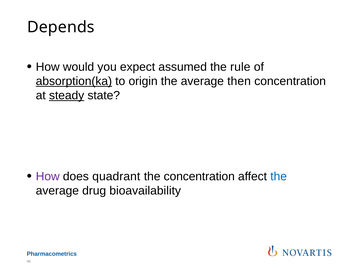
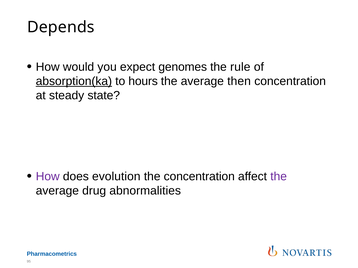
assumed: assumed -> genomes (183, 67)
origin: origin -> hours (143, 81)
steady underline: present -> none (67, 96)
quadrant: quadrant -> evolution (116, 177)
the colour: blue -> purple (279, 177)
bioavailability: bioavailability -> abnormalities (145, 191)
